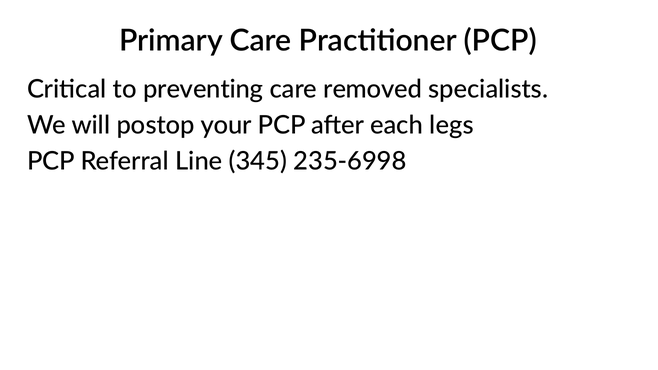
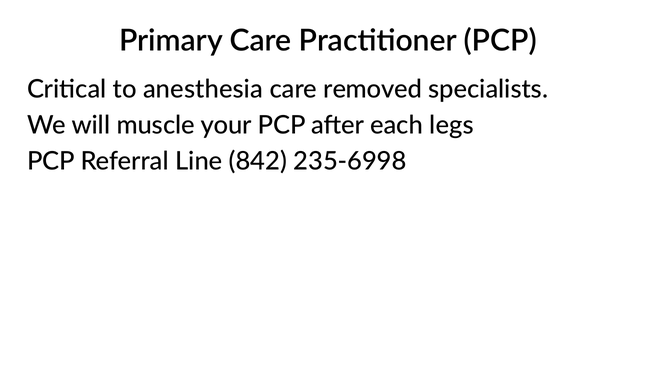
preventing: preventing -> anesthesia (203, 90)
postop: postop -> muscle (156, 125)
345: 345 -> 842 (258, 161)
